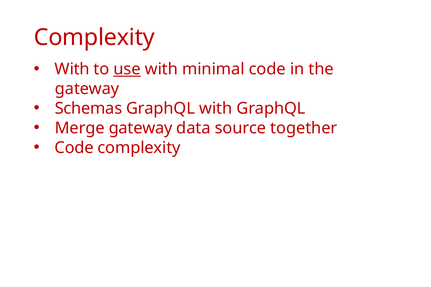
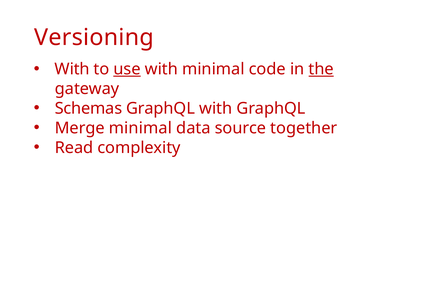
Complexity: Complexity -> Versioning (94, 37)
the underline: none -> present (321, 69)
Merge gateway: gateway -> minimal (140, 128)
Code: Code -> Read (74, 148)
